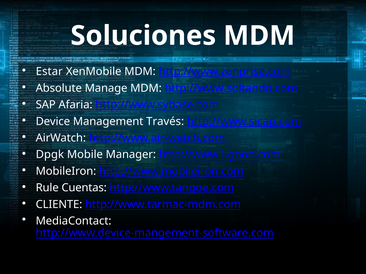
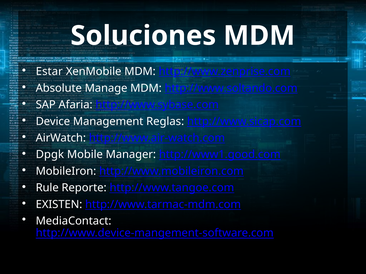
Través: Través -> Reglas (165, 122)
Cuentas: Cuentas -> Reporte (84, 188)
CLIENTE: CLIENTE -> EXISTEN (59, 205)
